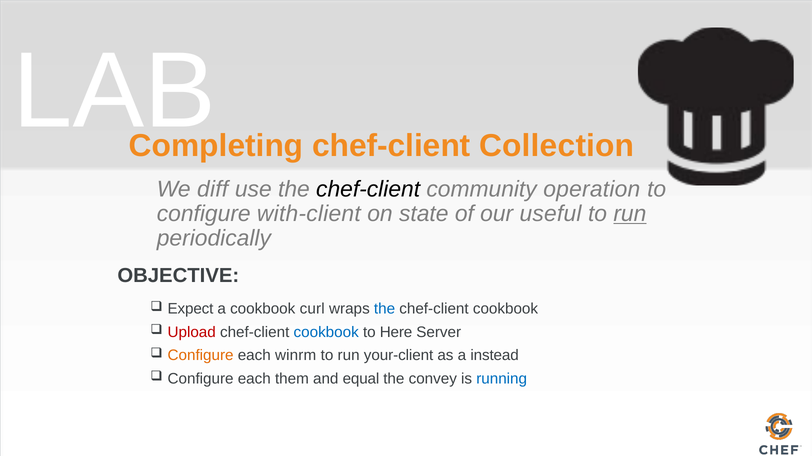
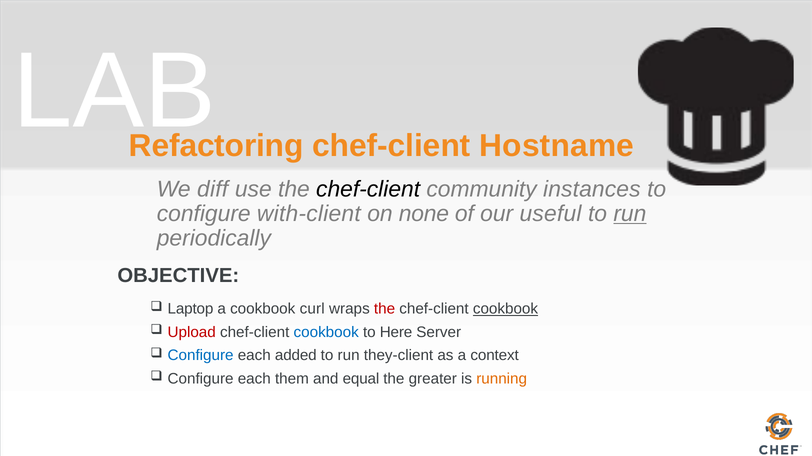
Completing: Completing -> Refactoring (216, 146)
Collection: Collection -> Hostname (557, 146)
operation: operation -> instances (592, 189)
state: state -> none (424, 214)
Expect: Expect -> Laptop (190, 309)
the colour: blue -> red (385, 309)
cookbook underline: none -> present (505, 309)
Configure colour: orange -> blue (201, 356)
winrm: winrm -> added (296, 356)
your-client: your-client -> they-client (399, 356)
instead: instead -> context (495, 356)
convey: convey -> greater (433, 379)
running colour: blue -> orange (502, 379)
